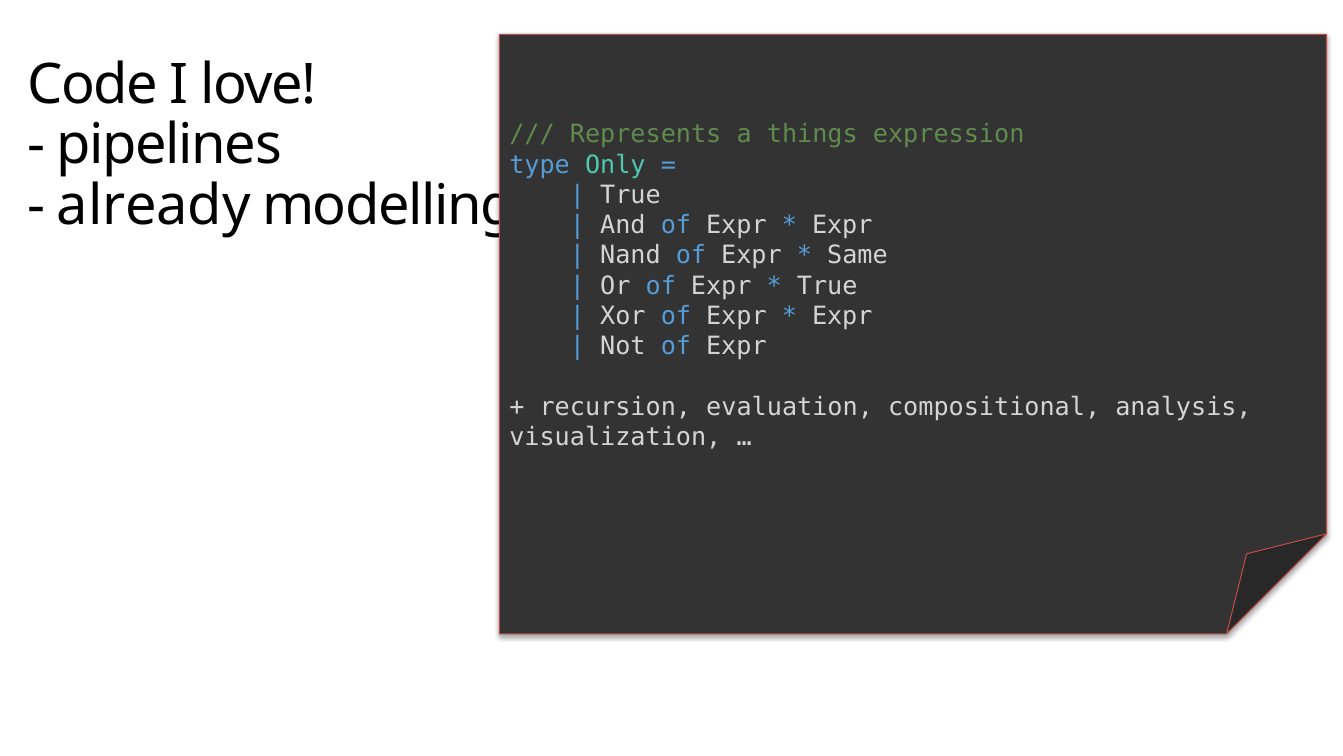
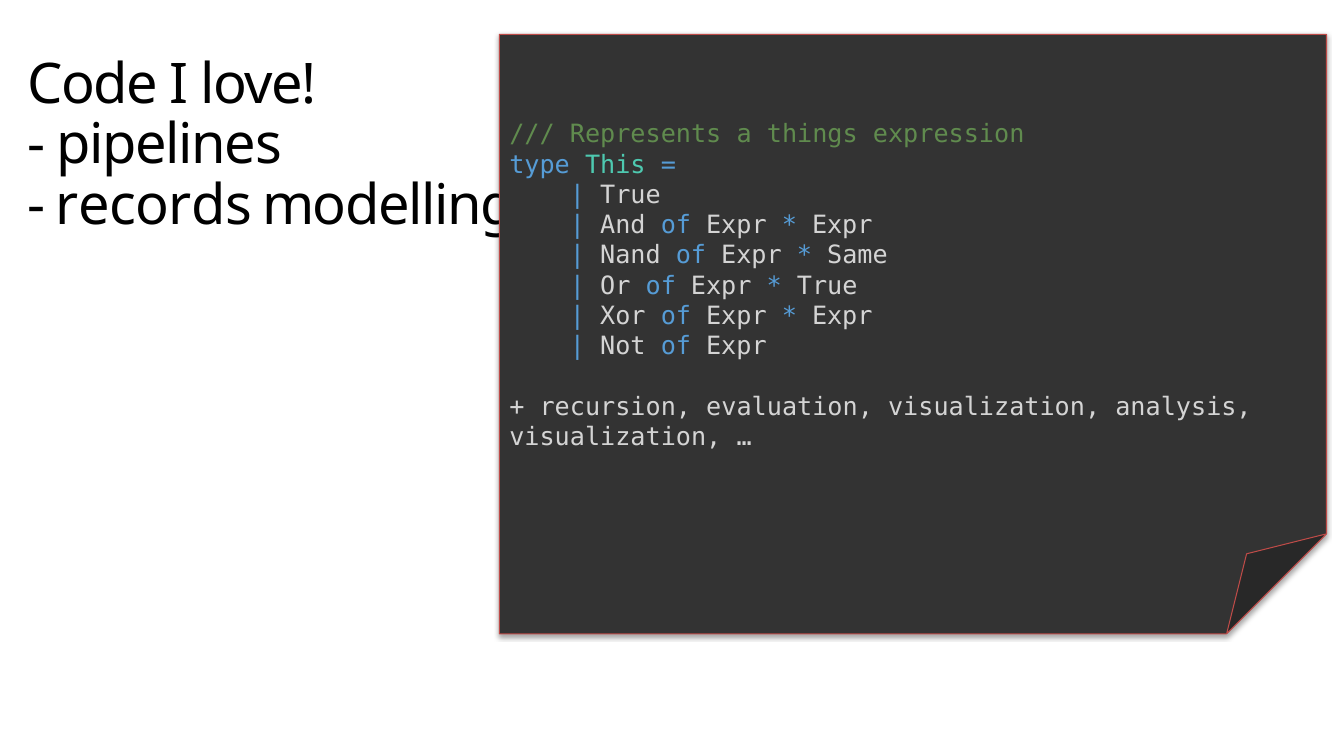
Only: Only -> This (615, 165)
already: already -> records (154, 206)
evaluation compositional: compositional -> visualization (994, 406)
